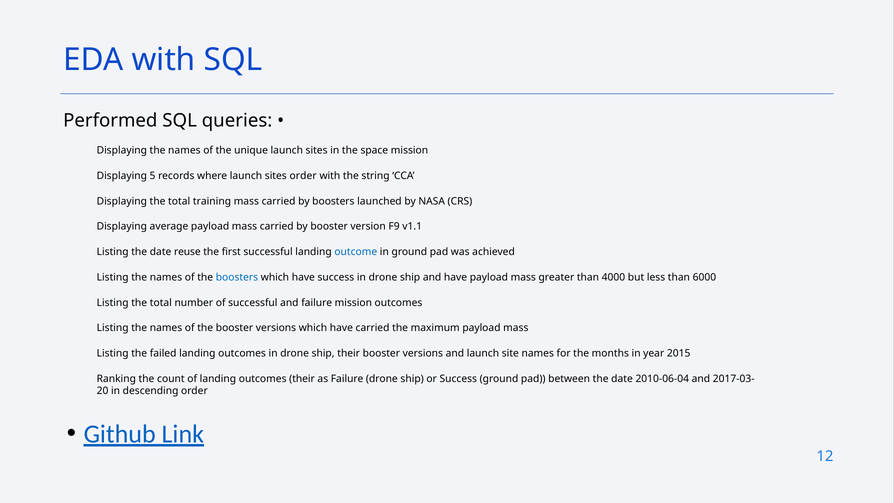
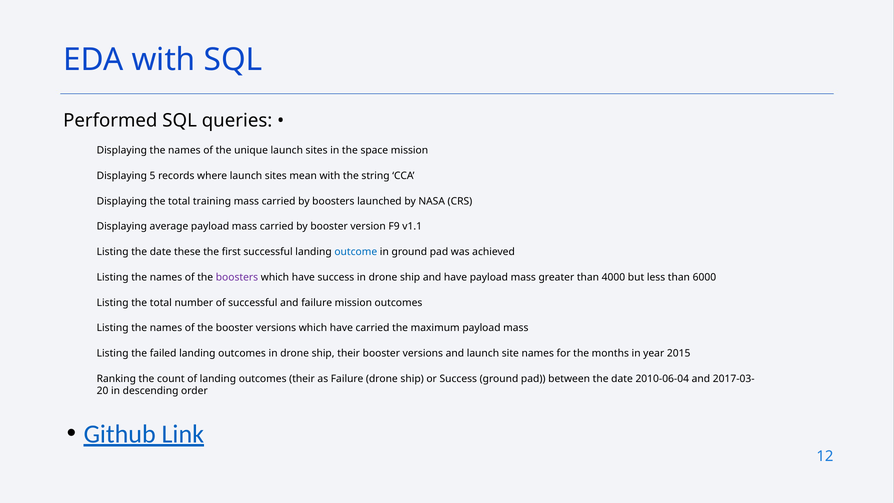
sites order: order -> mean (303, 176)
reuse: reuse -> these (187, 252)
boosters colour: blue -> purple (237, 277)
